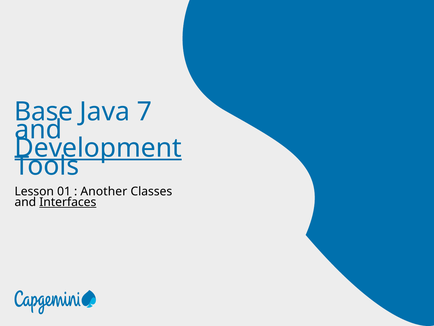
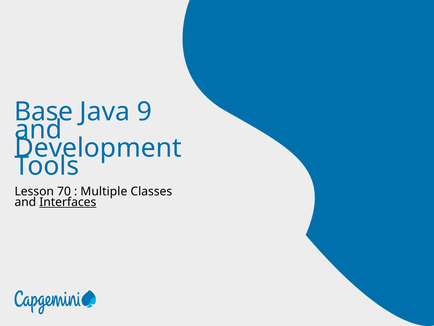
7: 7 -> 9 (145, 112)
Development underline: present -> none (98, 148)
01: 01 -> 70 (64, 191)
Another: Another -> Multiple (104, 191)
